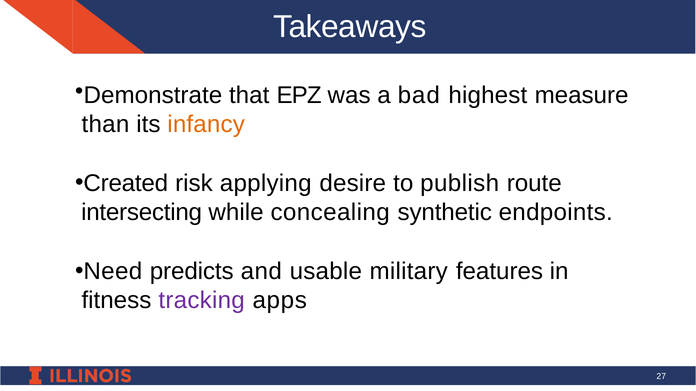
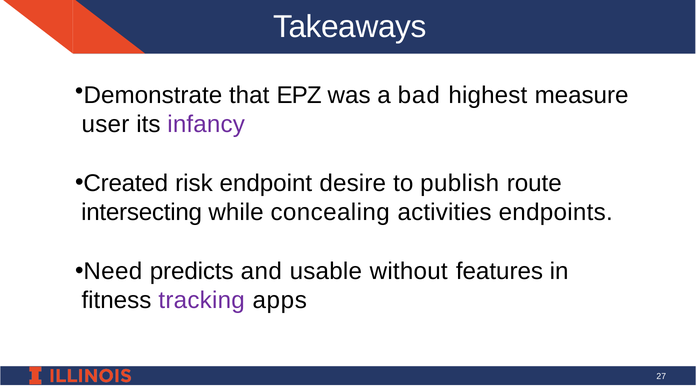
than: than -> user (105, 124)
infancy colour: orange -> purple (206, 124)
applying: applying -> endpoint (266, 184)
synthetic: synthetic -> activities (445, 213)
military: military -> without (409, 272)
